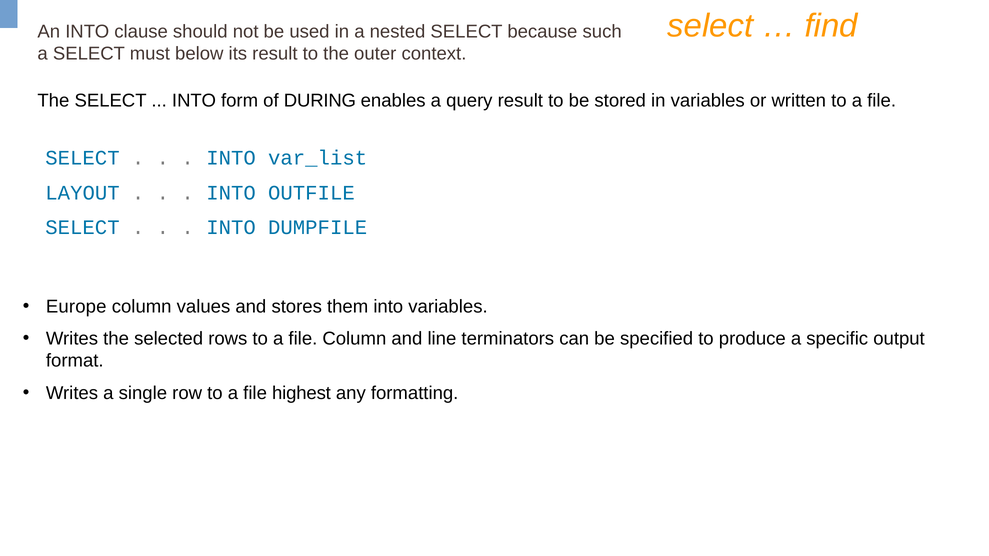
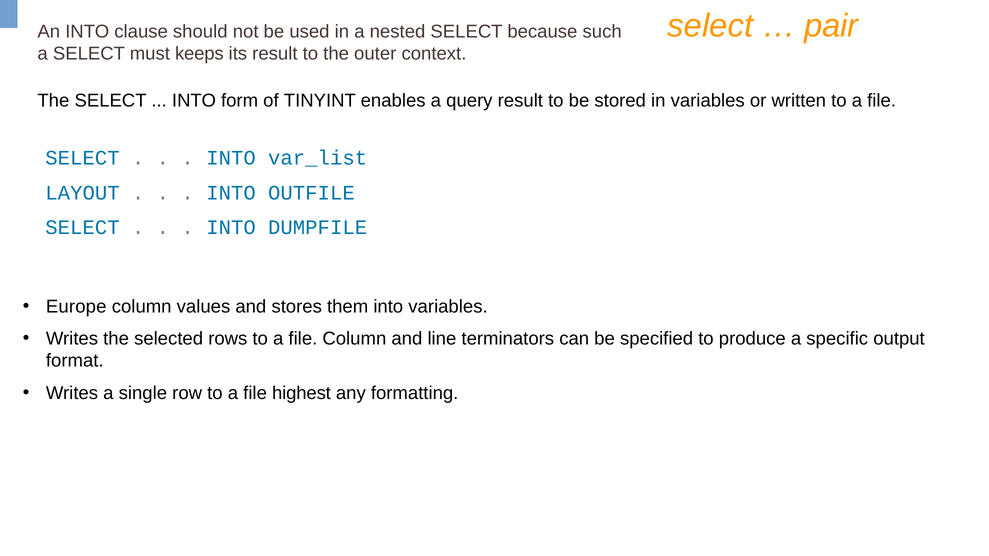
find: find -> pair (831, 26)
below: below -> keeps (199, 54)
DURING: DURING -> TINYINT (320, 101)
